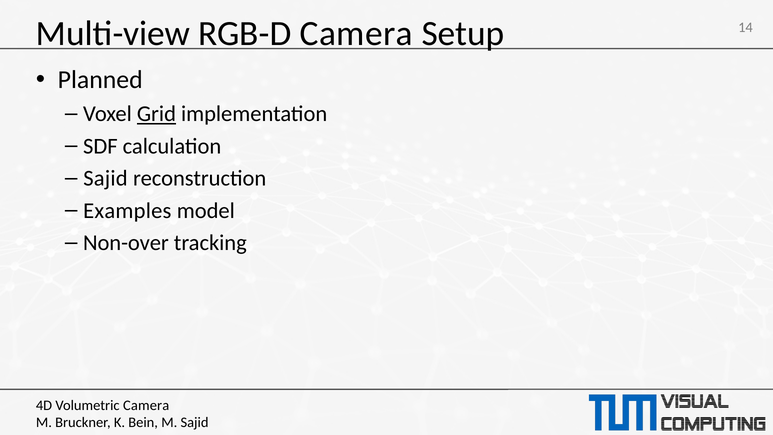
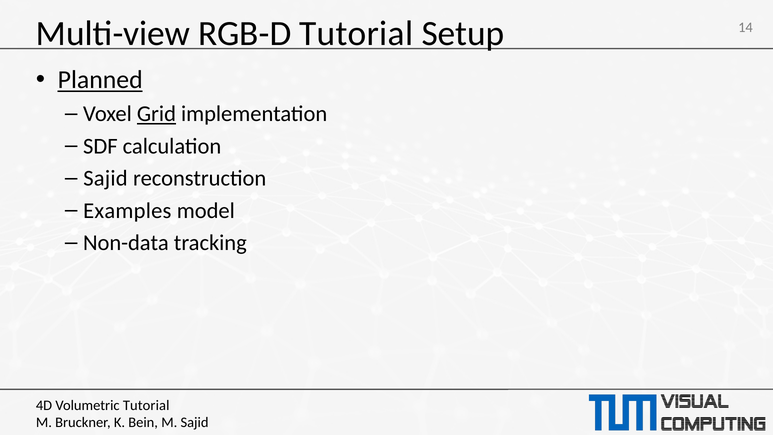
RGB-D Camera: Camera -> Tutorial (356, 34)
Planned underline: none -> present (100, 80)
Non-over: Non-over -> Non-data (126, 243)
Camera: Camera -> Tutorial (146, 405)
